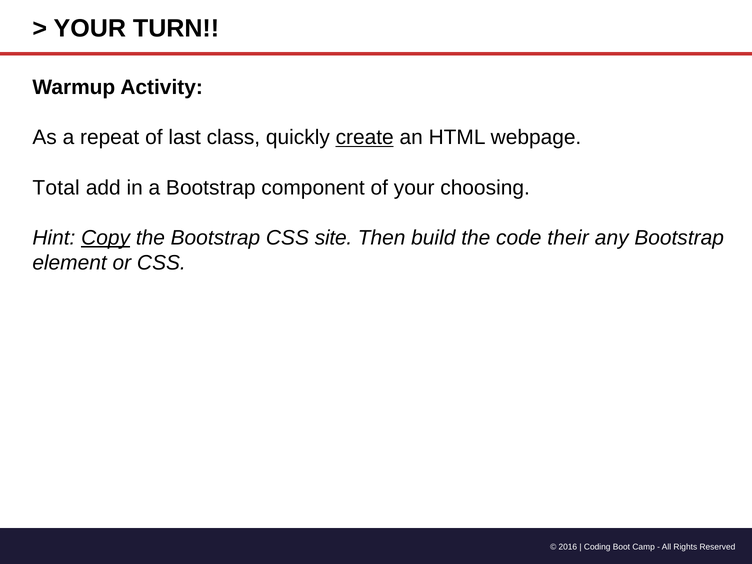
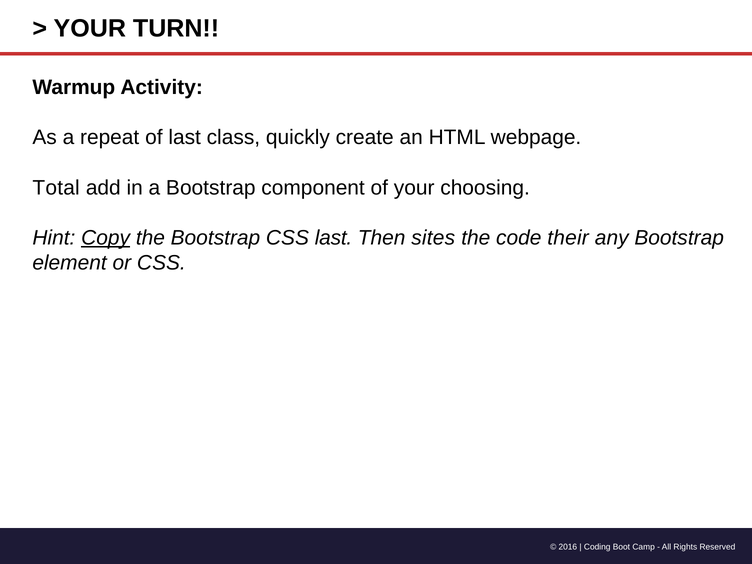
create underline: present -> none (365, 138)
CSS site: site -> last (334, 238)
build: build -> sites (433, 238)
